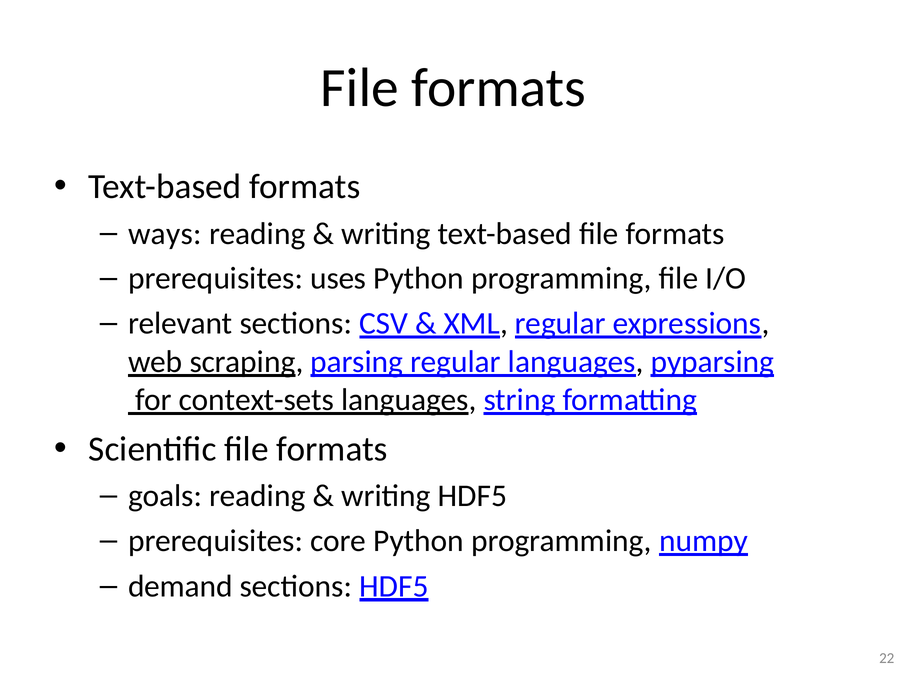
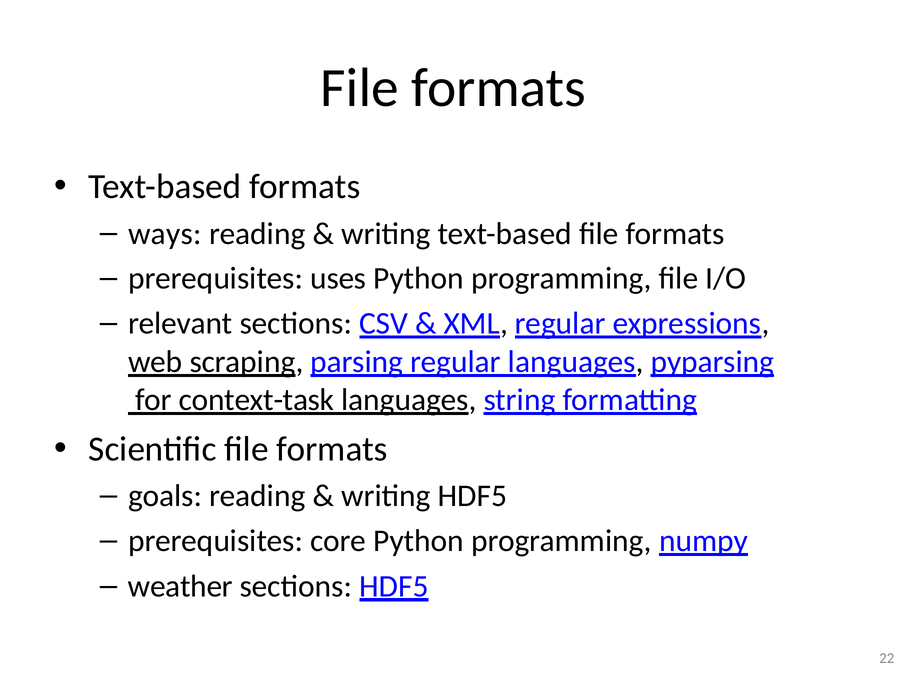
context-sets: context-sets -> context-task (256, 400)
demand: demand -> weather (180, 586)
